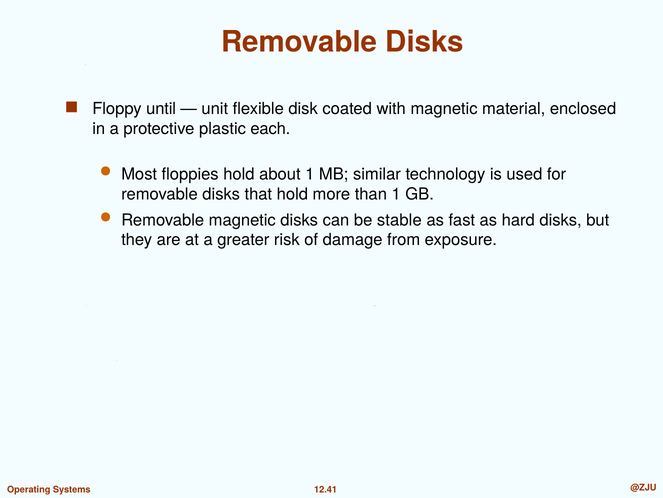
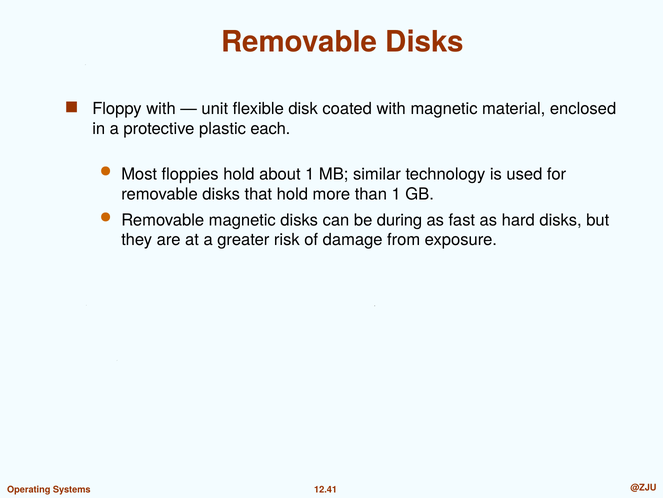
Floppy until: until -> with (161, 109)
stable: stable -> during (399, 220)
